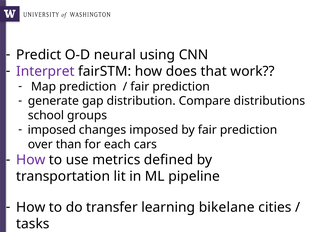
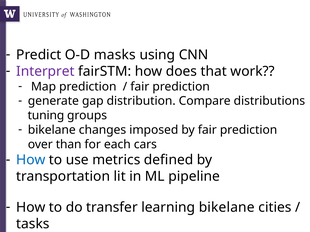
neural: neural -> masks (115, 55)
school: school -> tuning (46, 116)
imposed: imposed -> bikelane (52, 130)
How colour: purple -> blue (31, 160)
